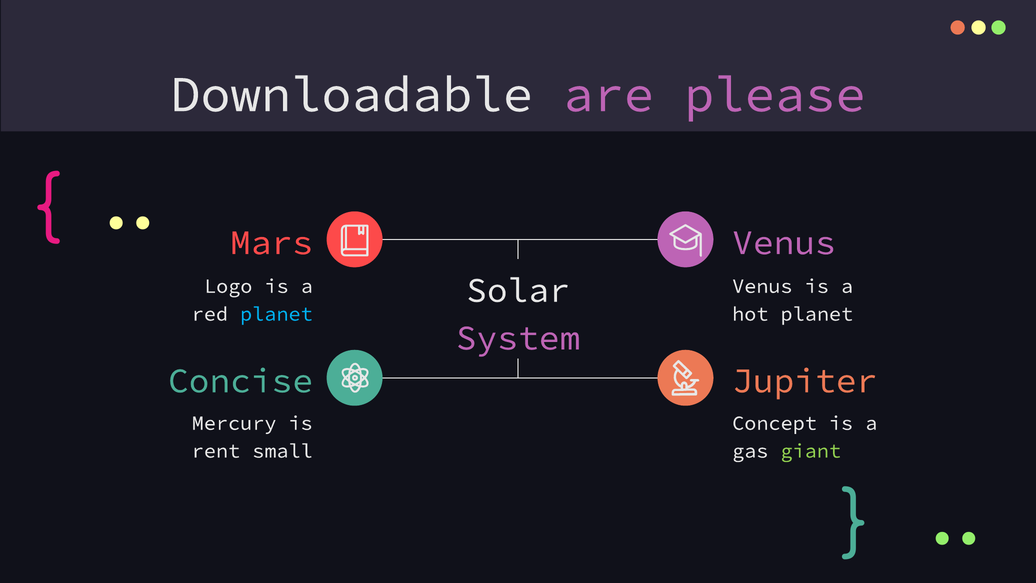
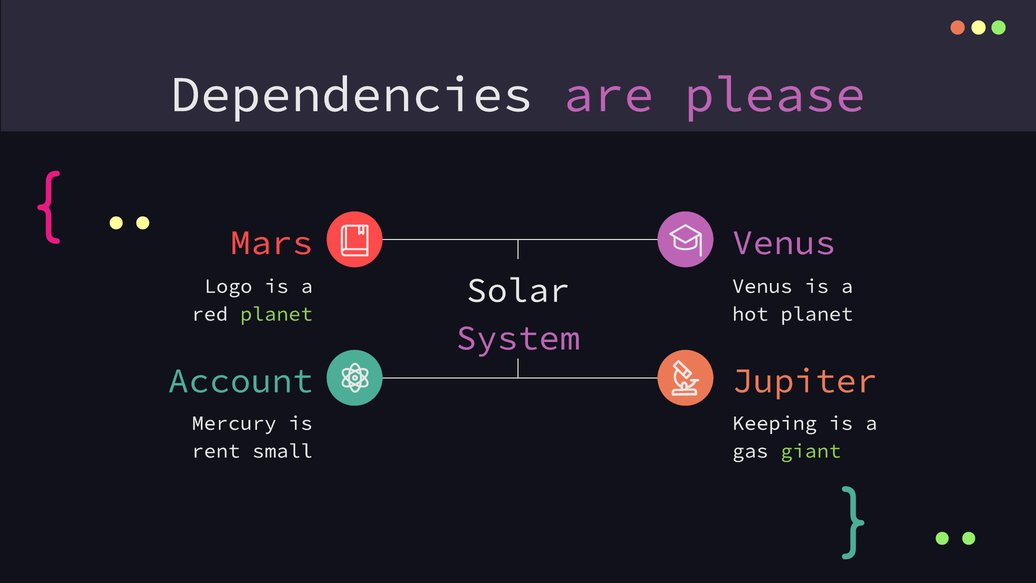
Downloadable: Downloadable -> Dependencies (352, 95)
planet colour: light blue -> light green (276, 314)
Concise: Concise -> Account (241, 381)
Concept: Concept -> Keeping (775, 423)
